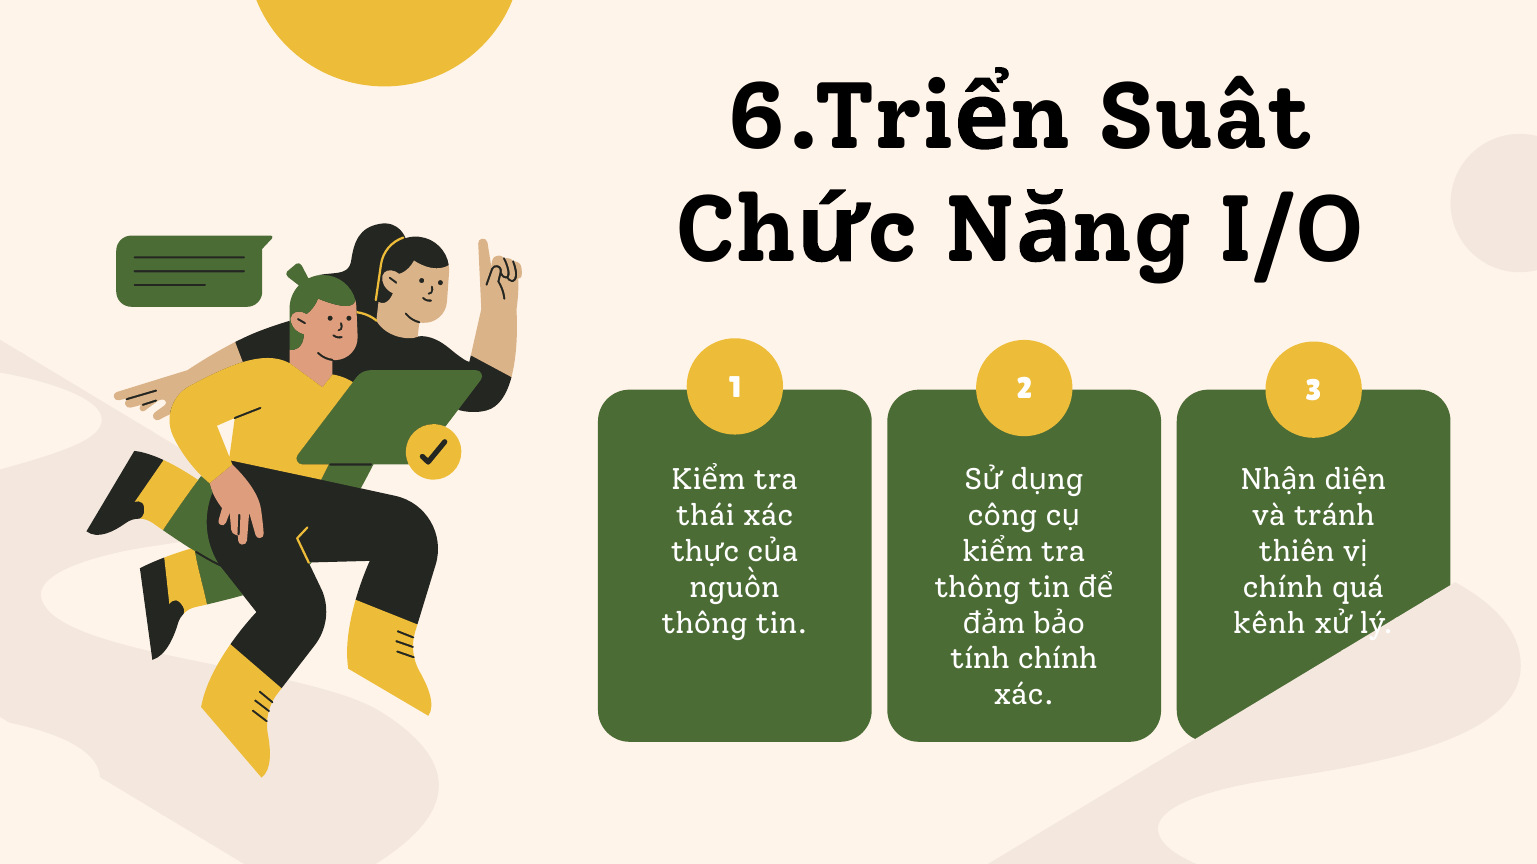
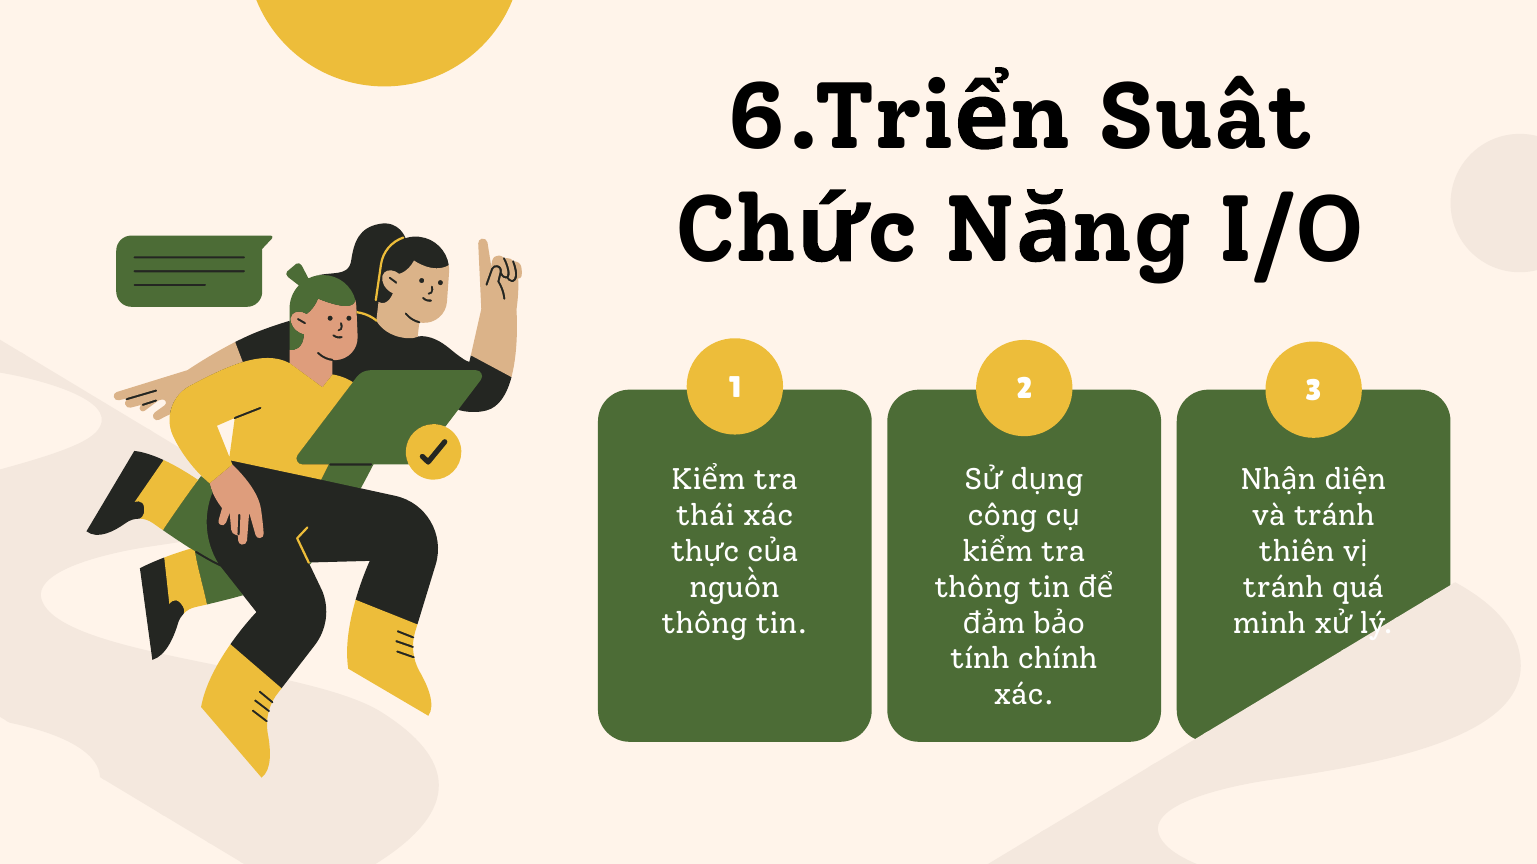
chính: chính -> tránh (1283, 588)
kênh: kênh -> minh (1270, 624)
